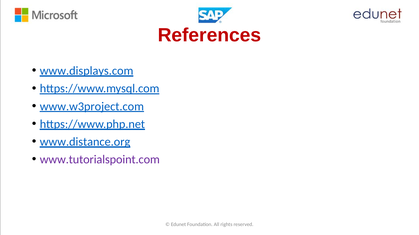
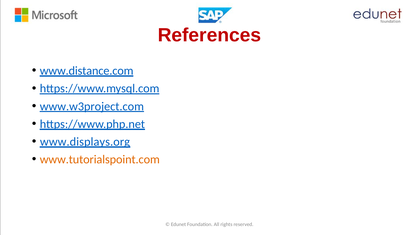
www.displays.com: www.displays.com -> www.distance.com (87, 71)
www.distance.org: www.distance.org -> www.displays.org (85, 142)
www.tutorialspoint.com colour: purple -> orange (100, 160)
